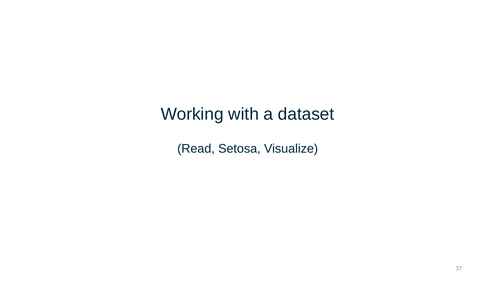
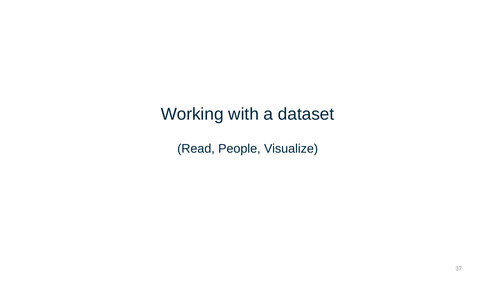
Setosa: Setosa -> People (239, 149)
